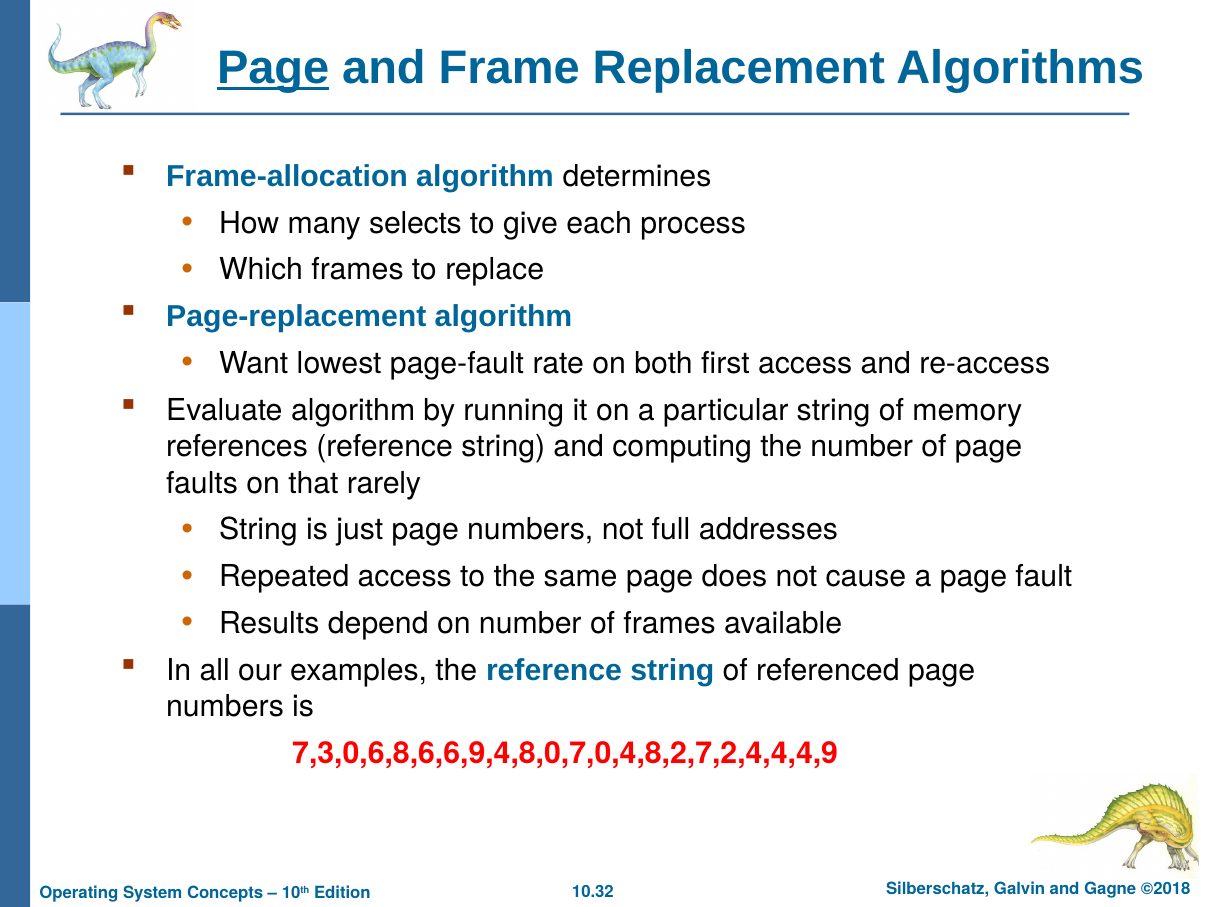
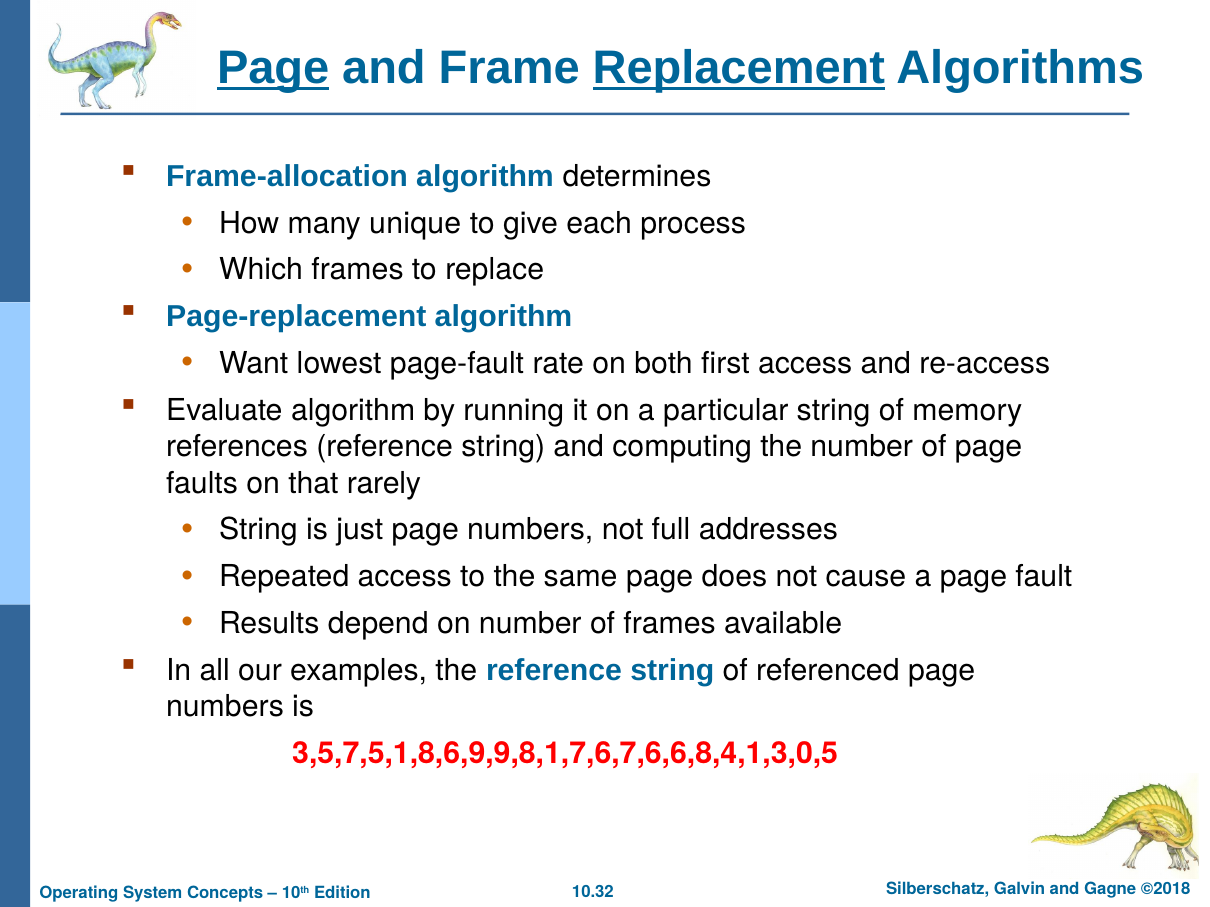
Replacement underline: none -> present (739, 68)
selects: selects -> unique (415, 223)
7,3,0,6,8,6,6,9,4,8,0,7,0,4,8,2,7,2,4,4,4,9: 7,3,0,6,8,6,6,9,4,8,0,7,0,4,8,2,7,2,4,4,4,9 -> 3,5,7,5,1,8,6,9,9,8,1,7,6,7,6,6,8,4,1,3,0,5 (565, 754)
